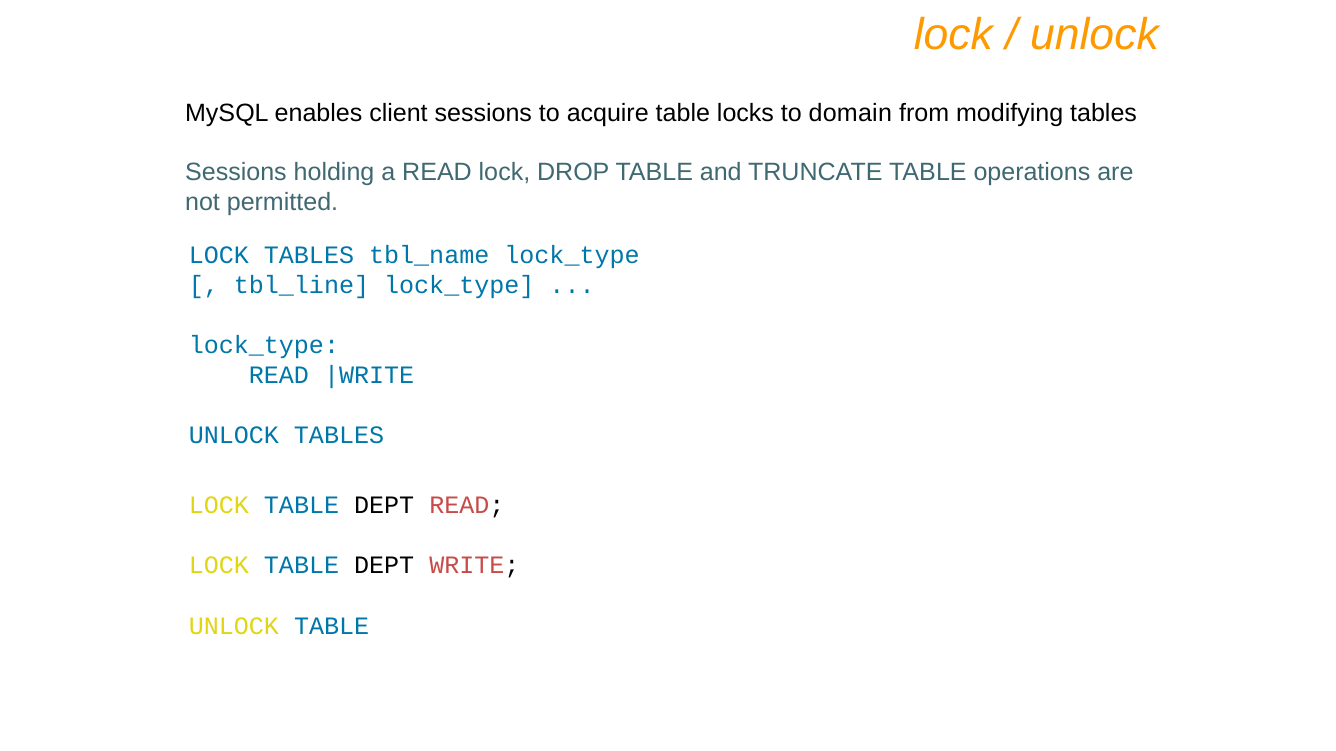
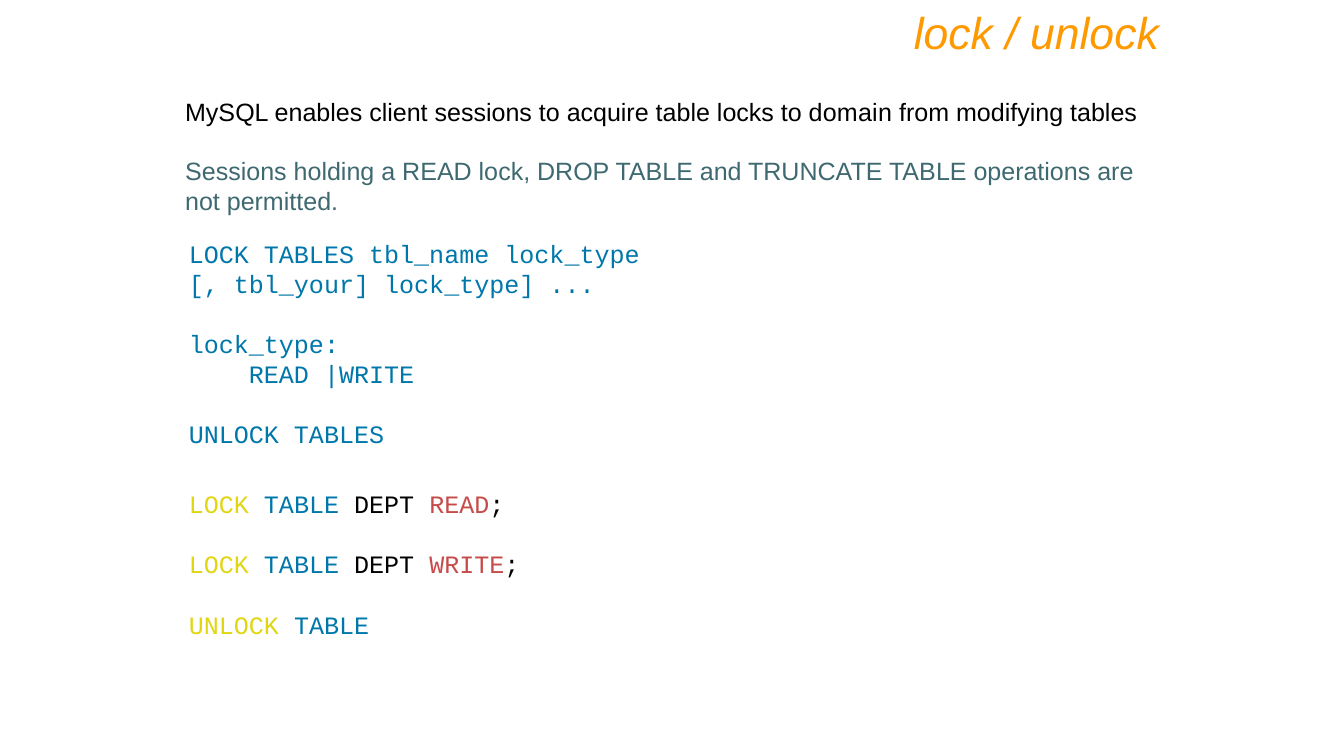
tbl_line: tbl_line -> tbl_your (301, 286)
